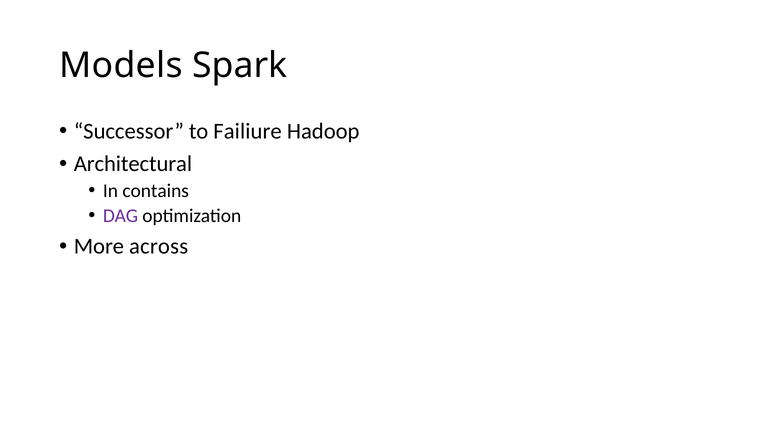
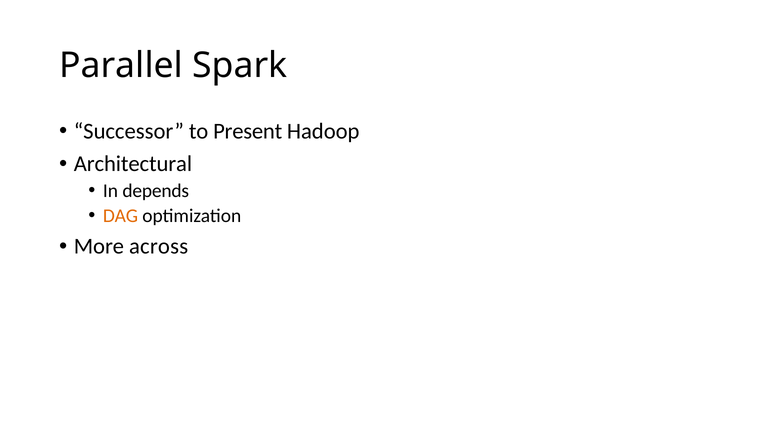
Models: Models -> Parallel (121, 65)
Failiure: Failiure -> Present (248, 131)
contains: contains -> depends (156, 191)
DAG colour: purple -> orange (121, 216)
